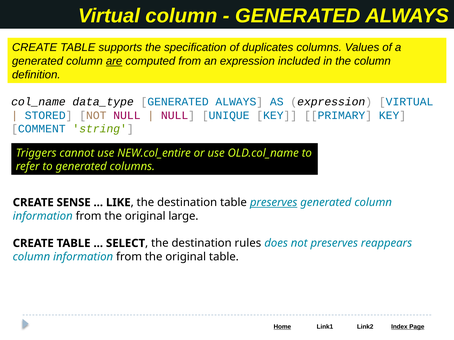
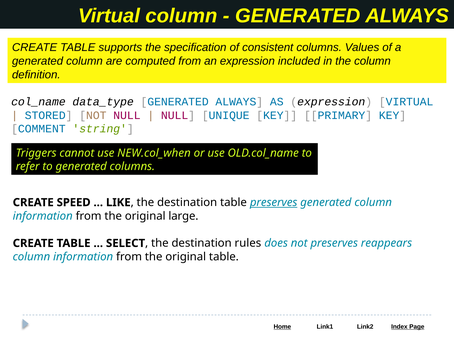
duplicates: duplicates -> consistent (268, 48)
are underline: present -> none (114, 61)
NEW.col_entire: NEW.col_entire -> NEW.col_when (154, 153)
SENSE: SENSE -> SPEED (74, 203)
